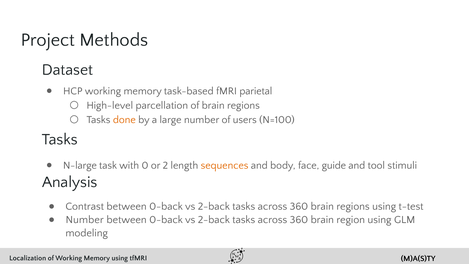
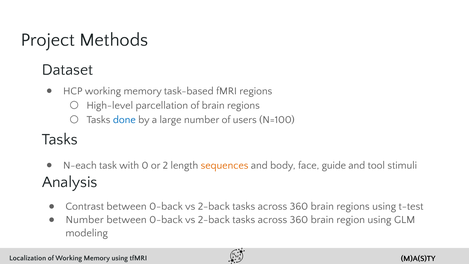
fMRI parietal: parietal -> regions (256, 91)
done colour: orange -> blue (124, 120)
N-large: N-large -> N-each (80, 165)
